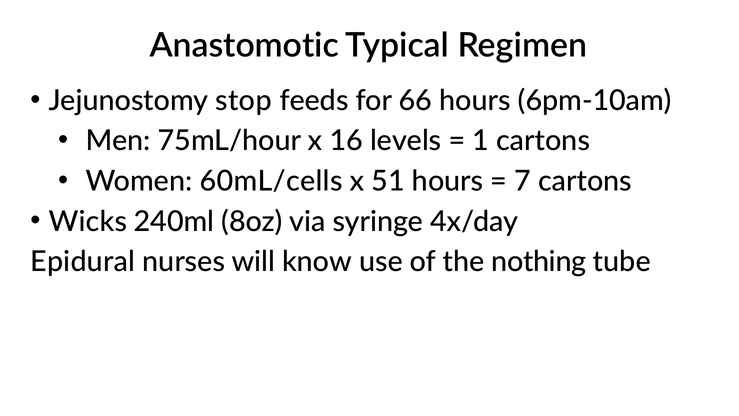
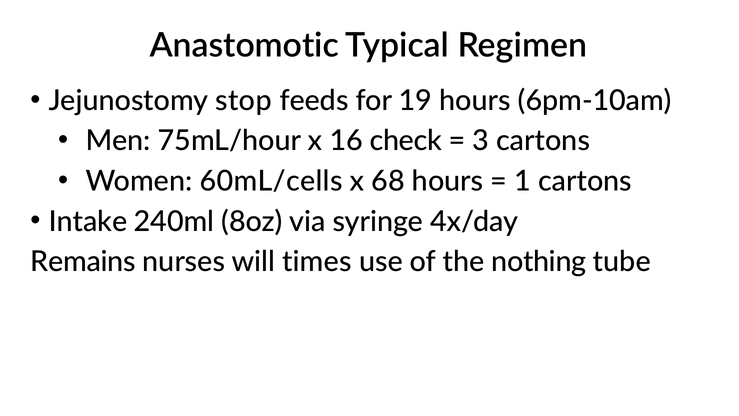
66: 66 -> 19 (415, 101)
levels: levels -> check (406, 141)
1: 1 -> 3 (481, 141)
51: 51 -> 68 (388, 181)
7: 7 -> 1 (523, 181)
Wicks: Wicks -> Intake (88, 221)
Epidural: Epidural -> Remains (83, 262)
know: know -> times (317, 262)
